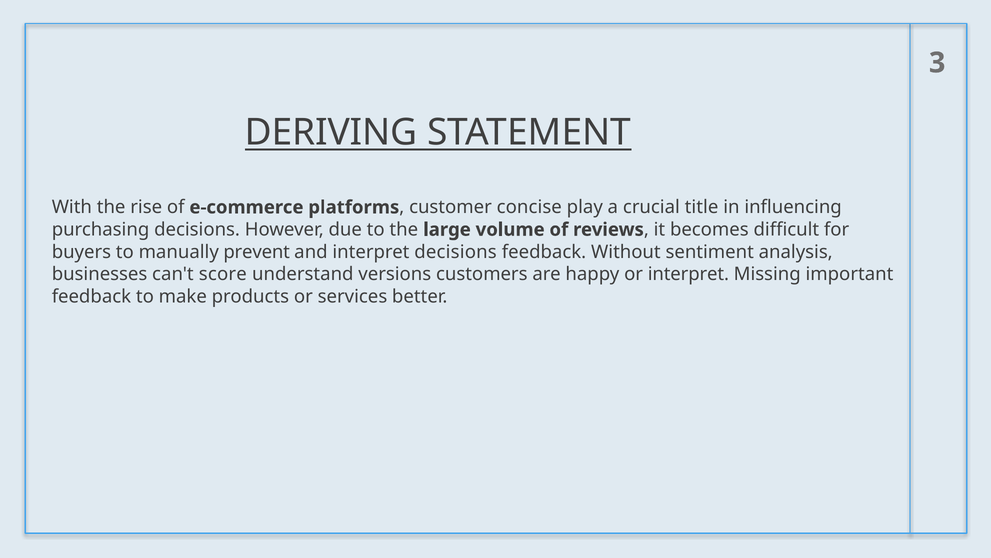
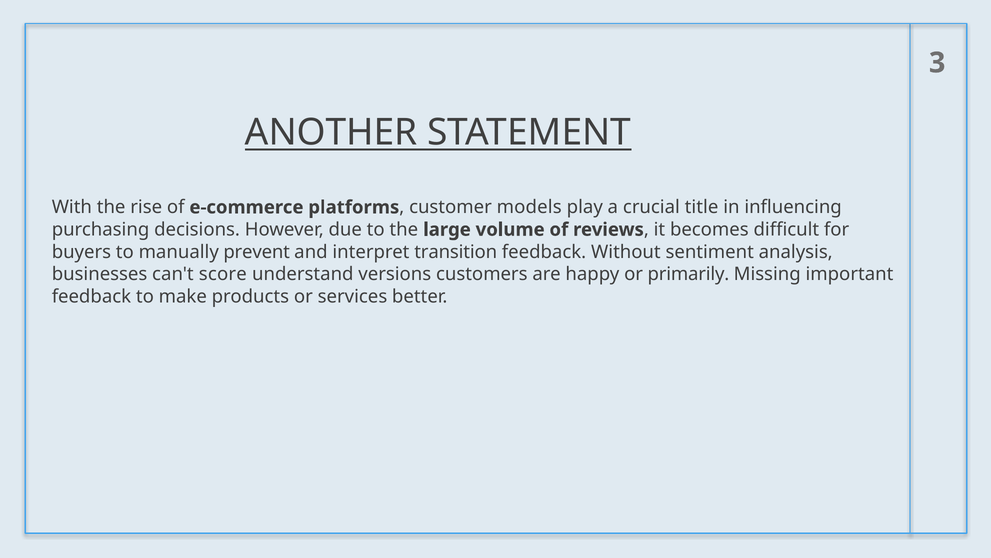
DERIVING: DERIVING -> ANOTHER (331, 133)
concise: concise -> models (529, 207)
interpret decisions: decisions -> transition (456, 252)
or interpret: interpret -> primarily (688, 274)
